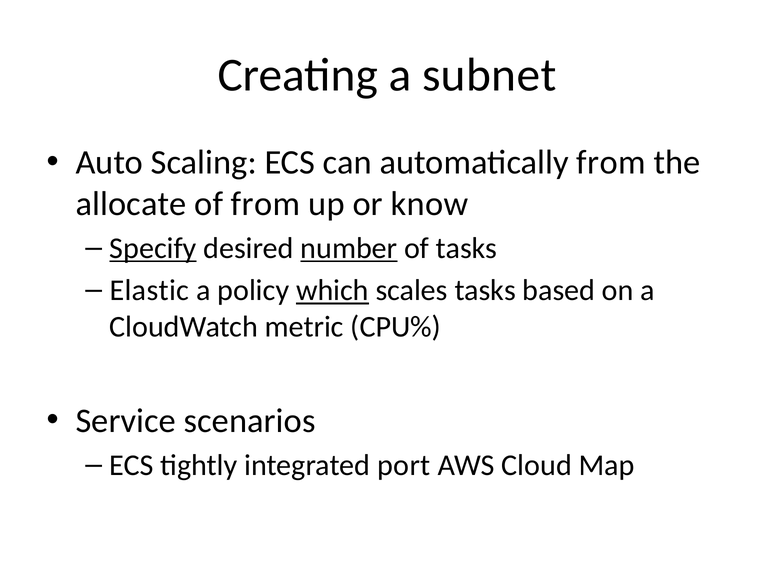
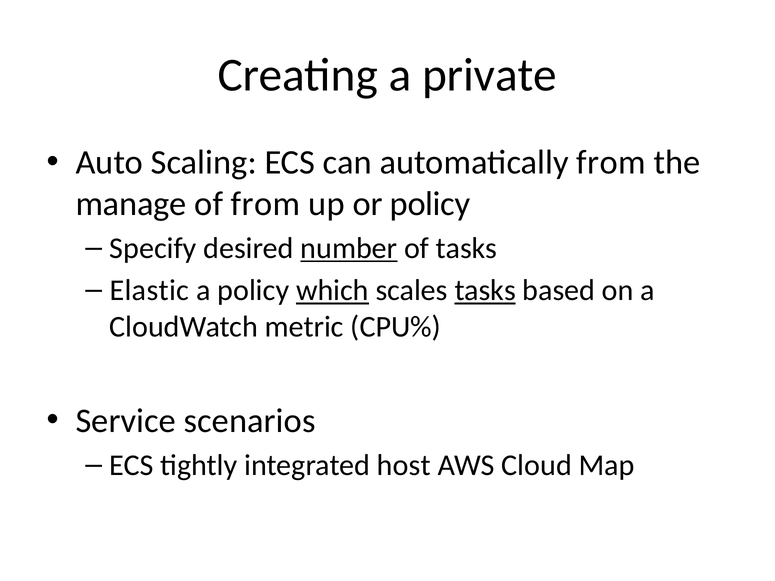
subnet: subnet -> private (490, 75)
allocate: allocate -> manage (131, 204)
or know: know -> policy (430, 204)
Specify underline: present -> none (153, 248)
tasks underline: none -> present (485, 291)
port: port -> host (404, 466)
